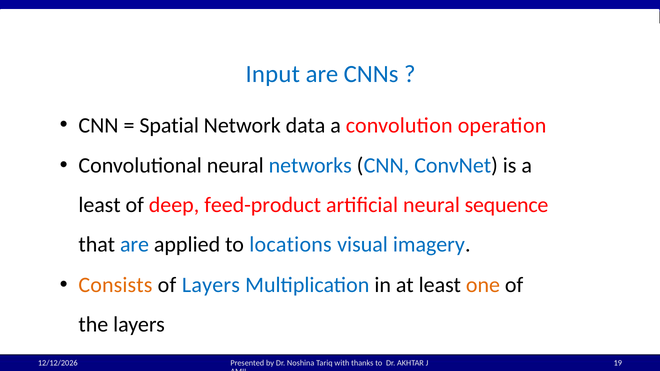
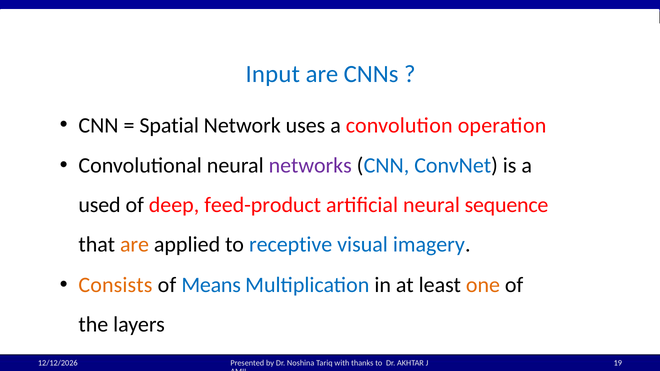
data: data -> uses (305, 125)
networks colour: blue -> purple (310, 166)
least: least -> used (100, 205)
are colour: blue -> orange (135, 245)
locations: locations -> receptive (291, 245)
of Layers: Layers -> Means (211, 285)
